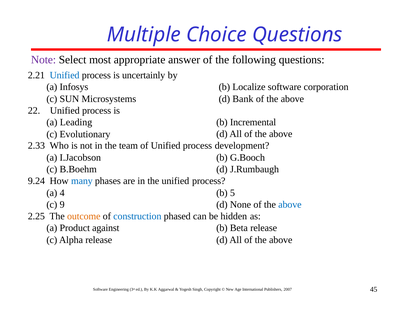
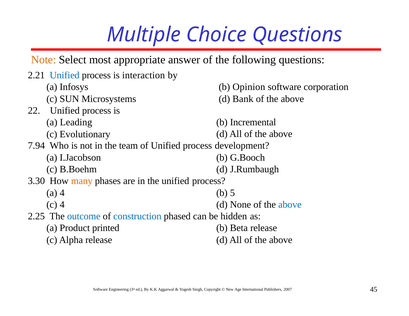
Note colour: purple -> orange (43, 60)
uncertainly: uncertainly -> interaction (144, 75)
Localize: Localize -> Opinion (249, 87)
2.33: 2.33 -> 7.94 (36, 146)
9.24: 9.24 -> 3.30 (36, 181)
many colour: blue -> orange (82, 181)
c 9: 9 -> 4 (62, 205)
outcome colour: orange -> blue (84, 216)
against: against -> printed (106, 228)
